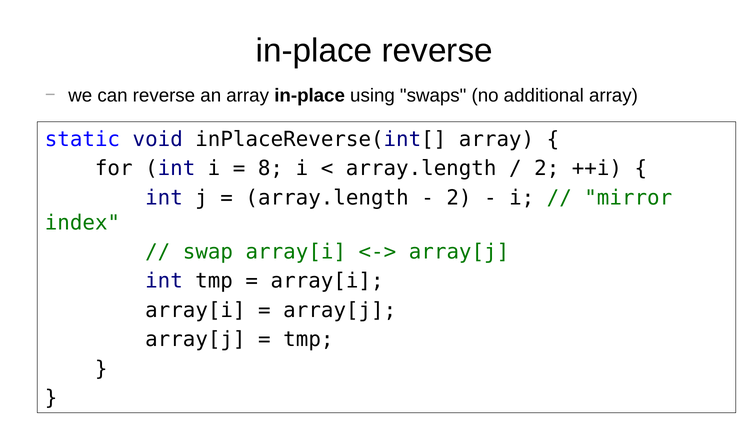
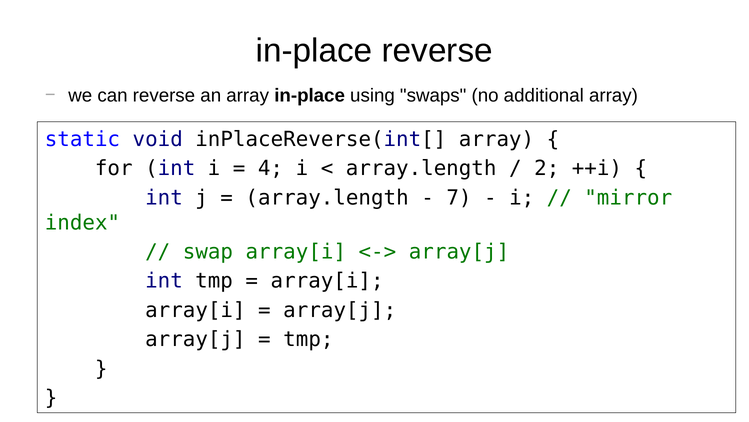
8: 8 -> 4 (270, 168)
2: 2 -> 7 (459, 197)
